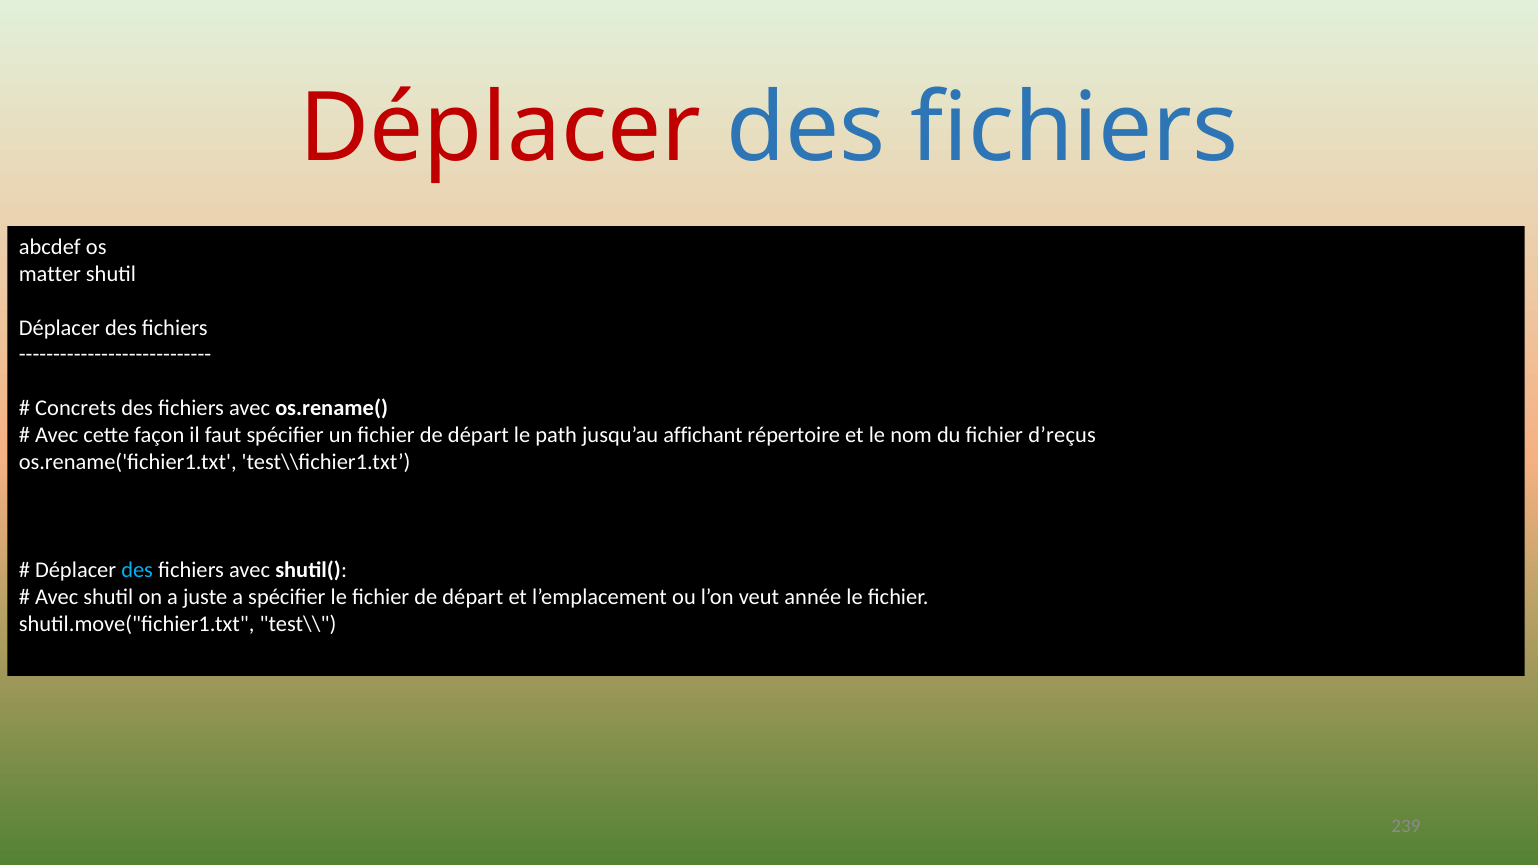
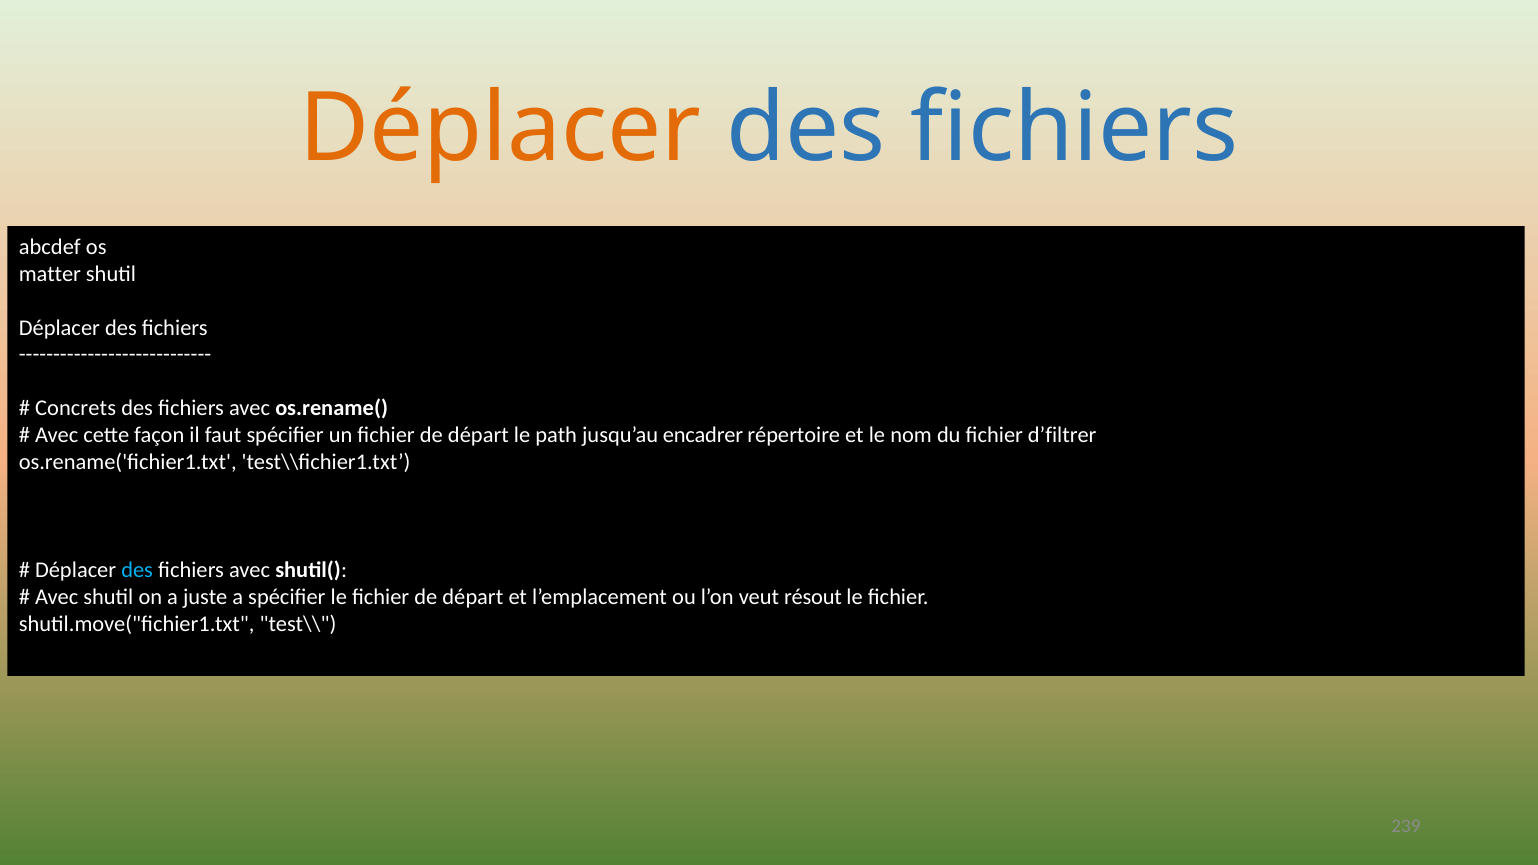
Déplacer colour: red -> orange (500, 129)
affichant: affichant -> encadrer (703, 435)
d’reçus: d’reçus -> d’filtrer (1062, 435)
année: année -> résout (813, 597)
